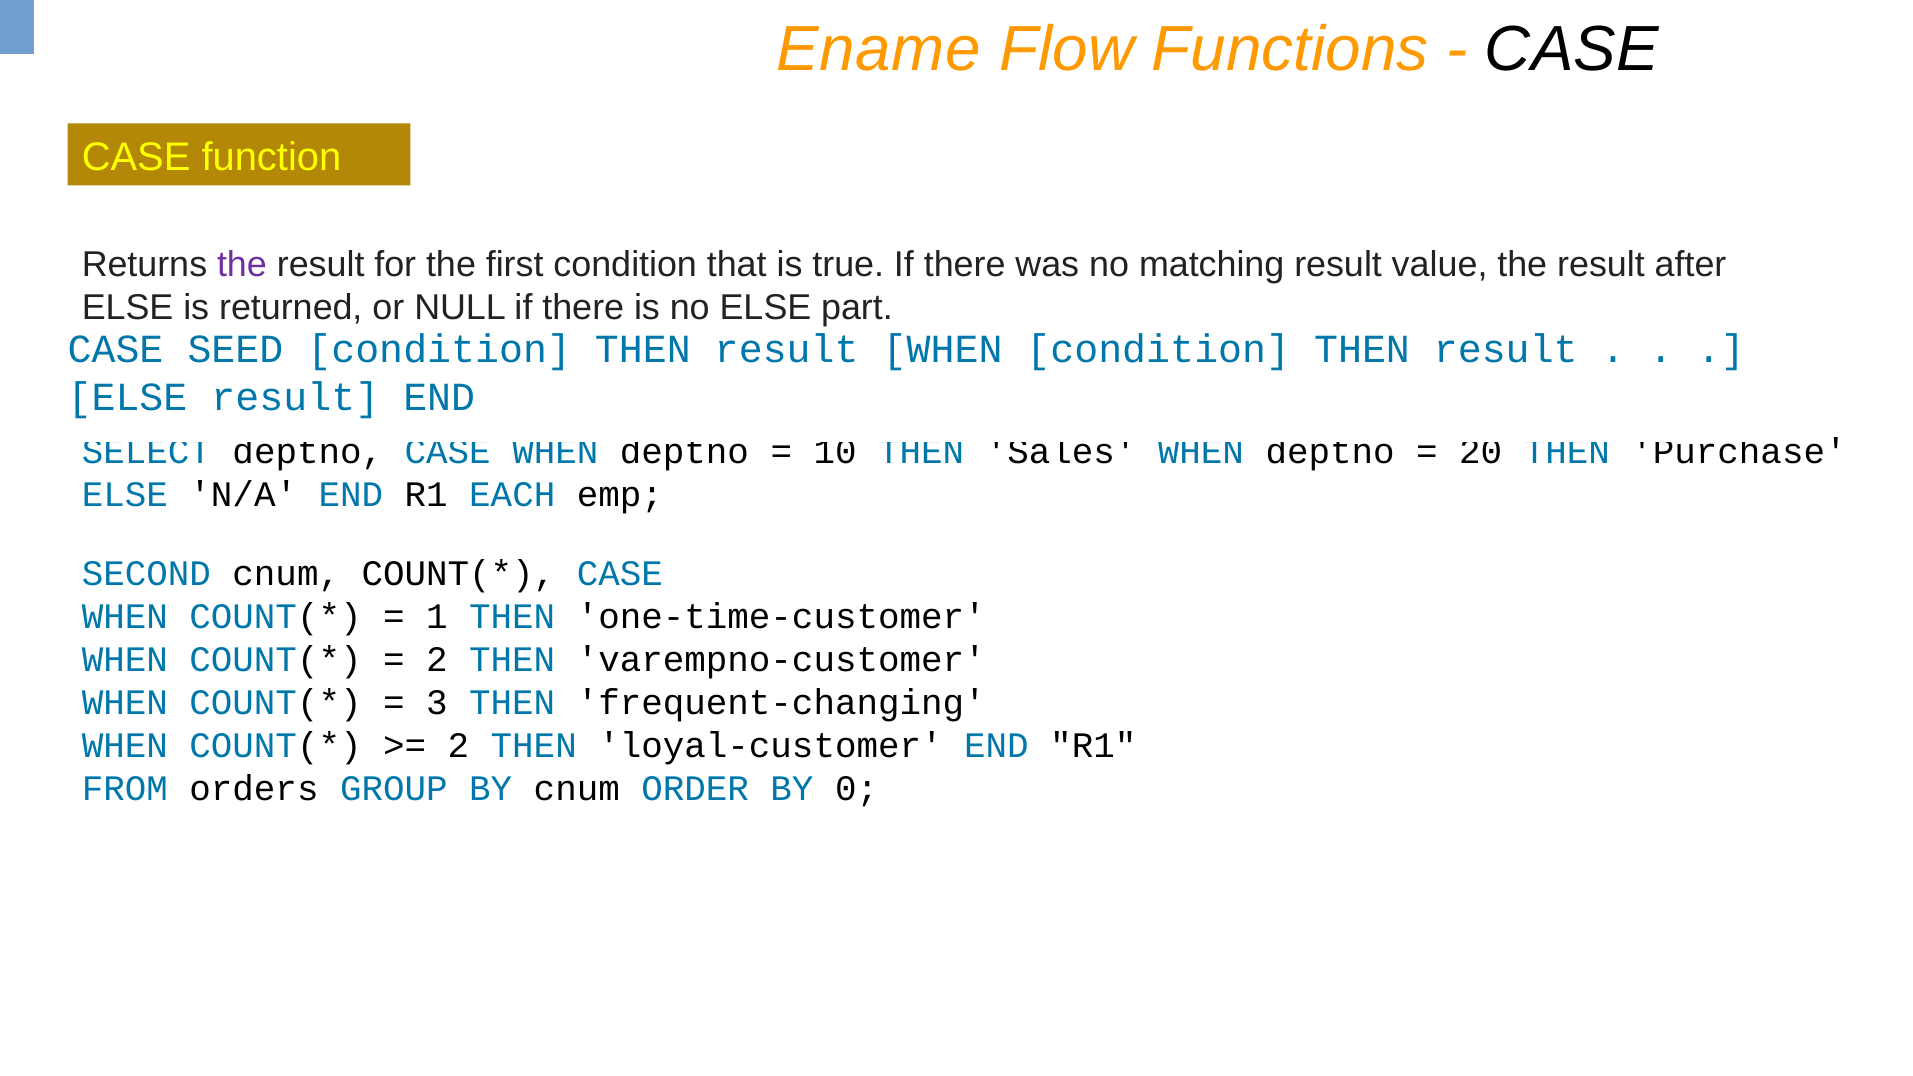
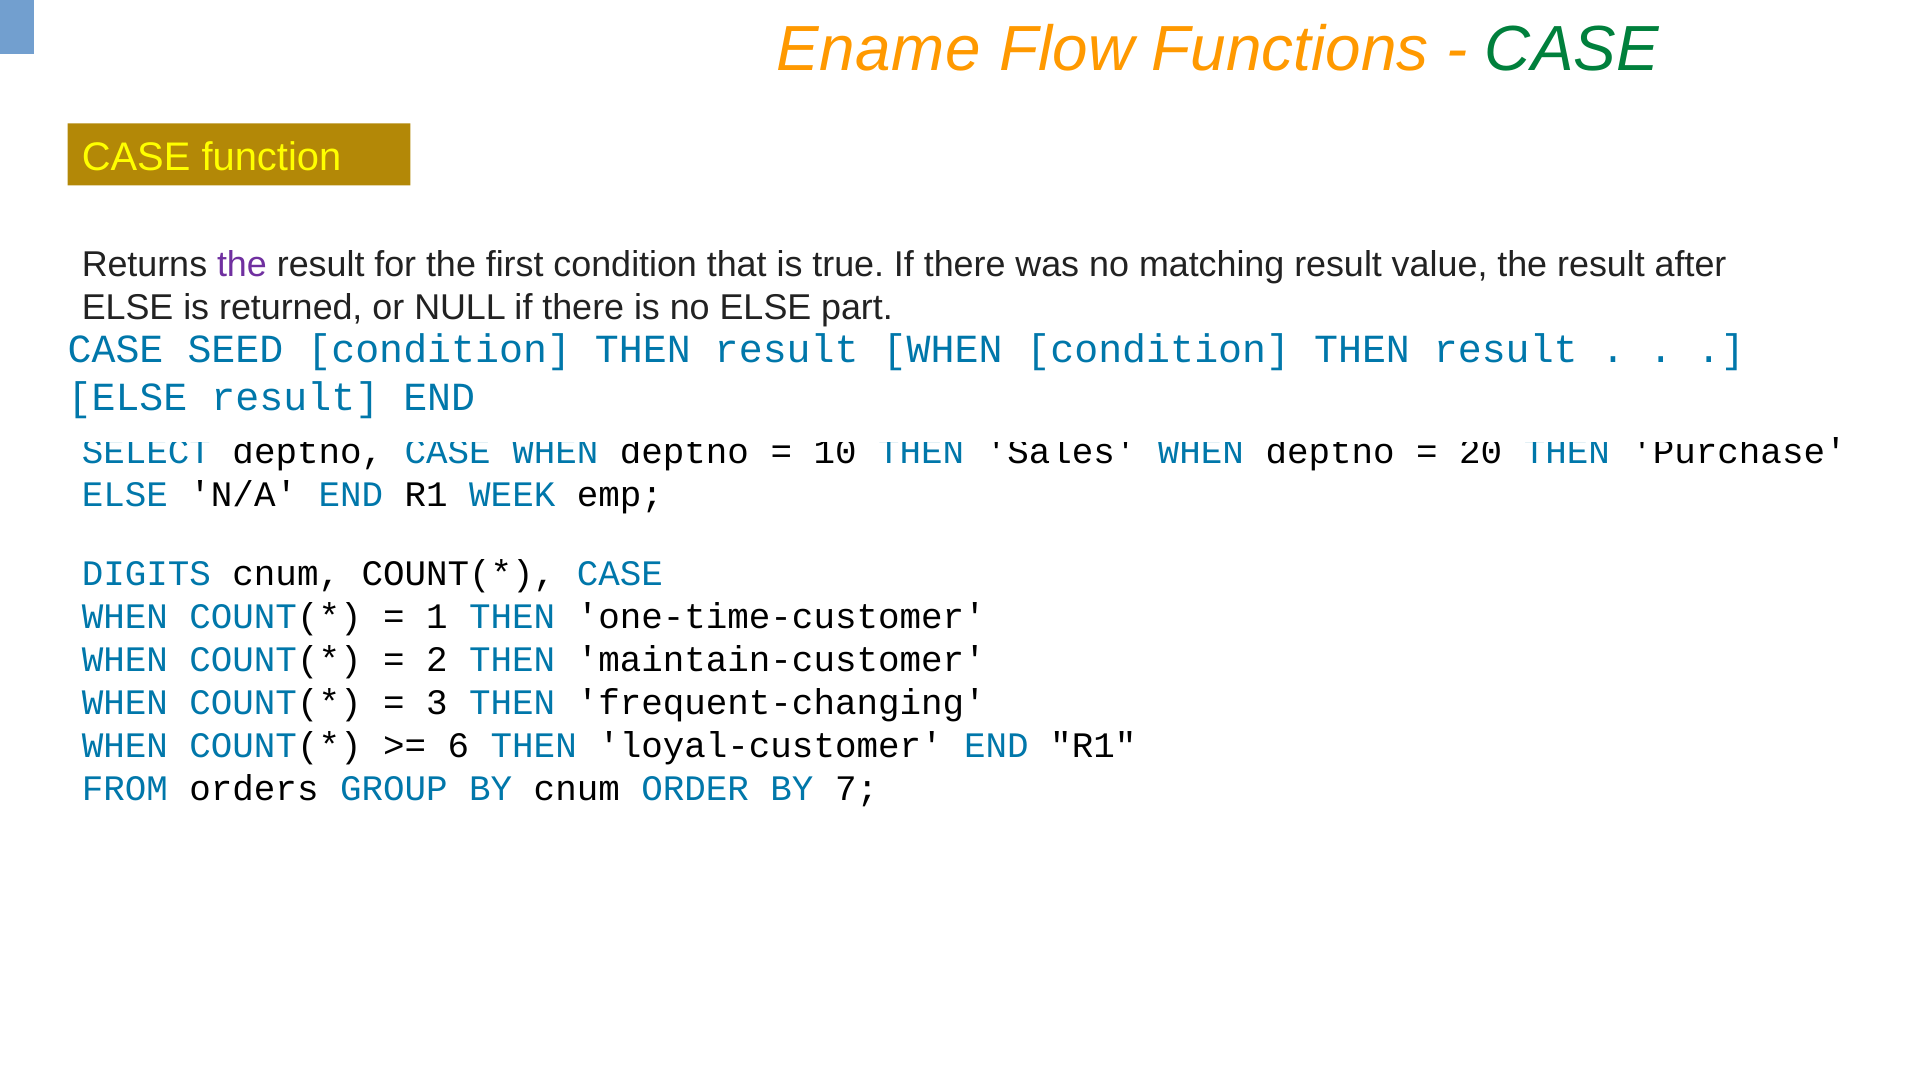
CASE colour: black -> green (1572, 50)
EACH: EACH -> WEEK (512, 494)
SECOND: SECOND -> DIGITS (146, 574)
varempno-customer: varempno-customer -> maintain-customer (781, 660)
2: 2 -> 6 (458, 746)
0: 0 -> 7 (857, 789)
